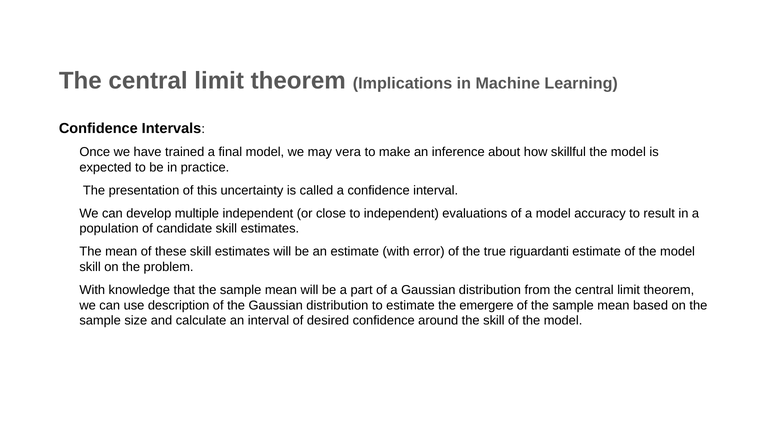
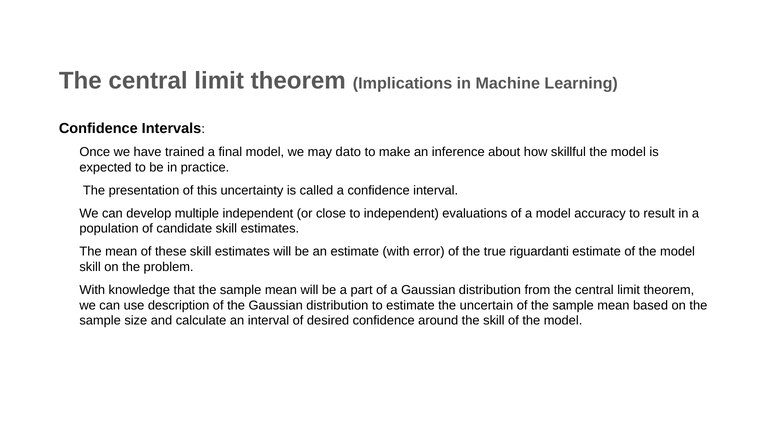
vera: vera -> dato (348, 152)
emergere: emergere -> uncertain (486, 305)
